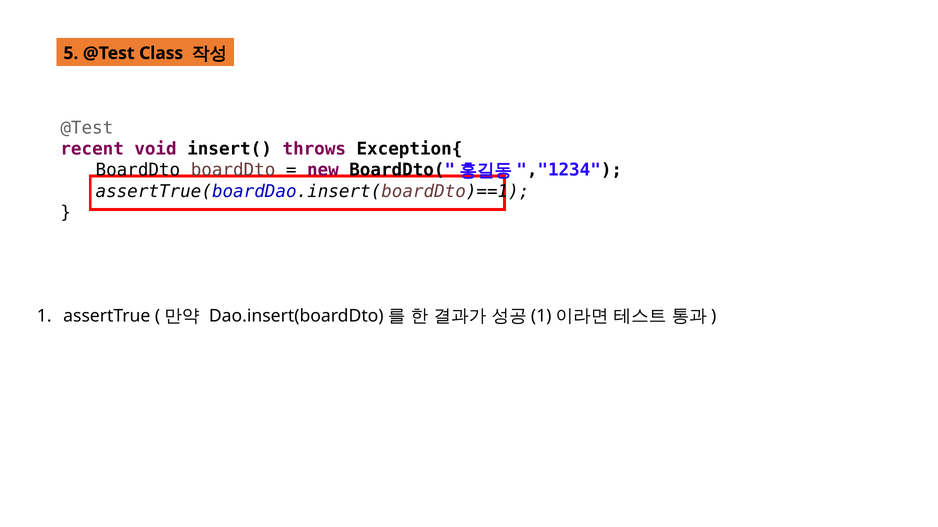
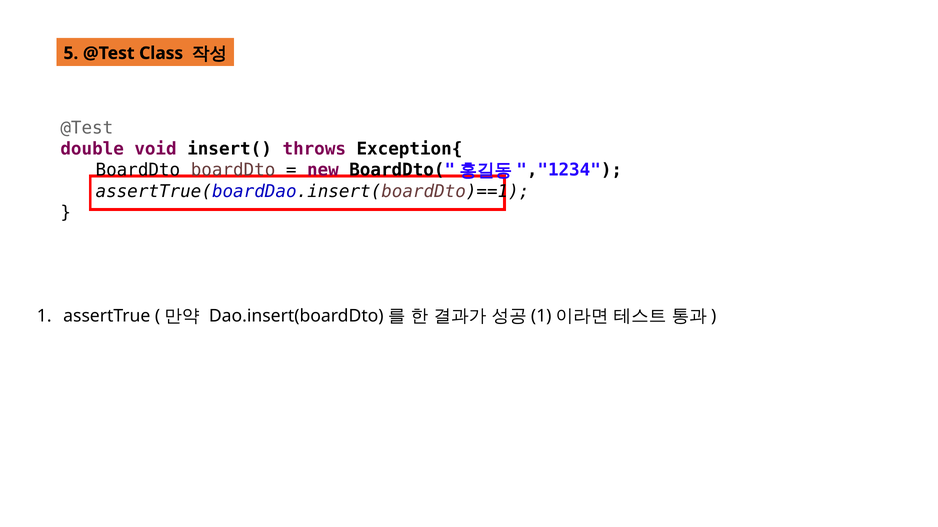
recent: recent -> double (92, 149)
